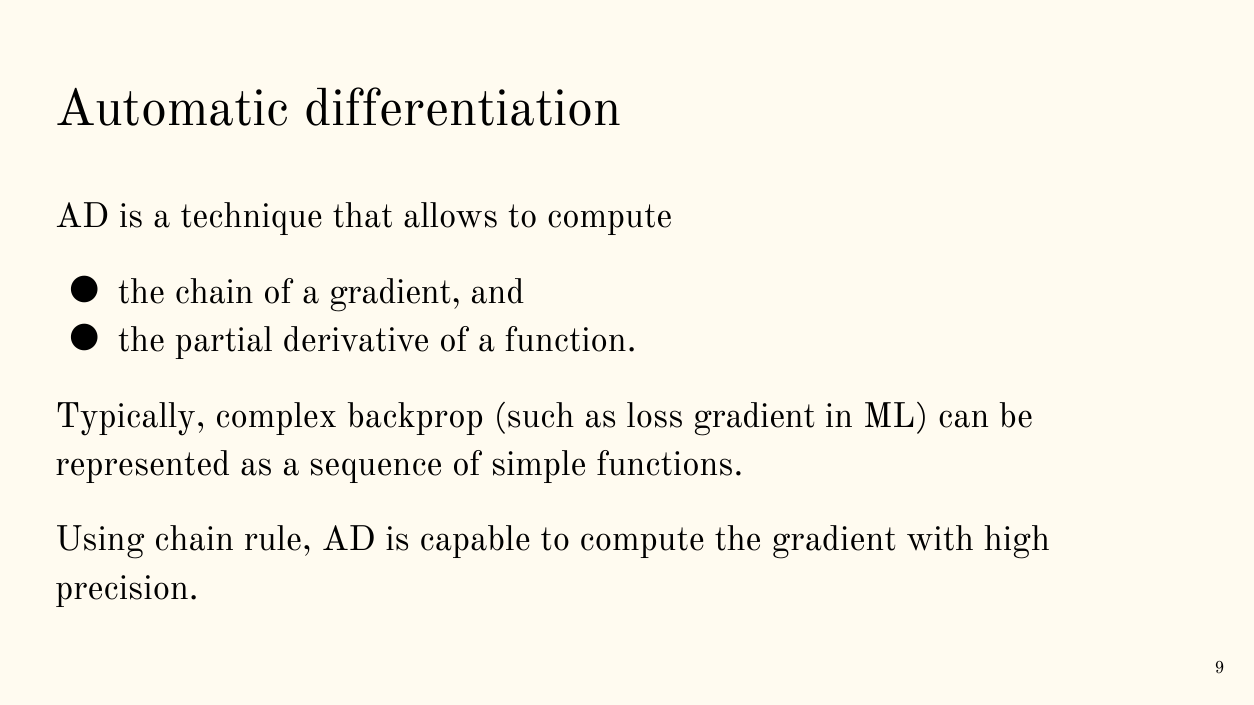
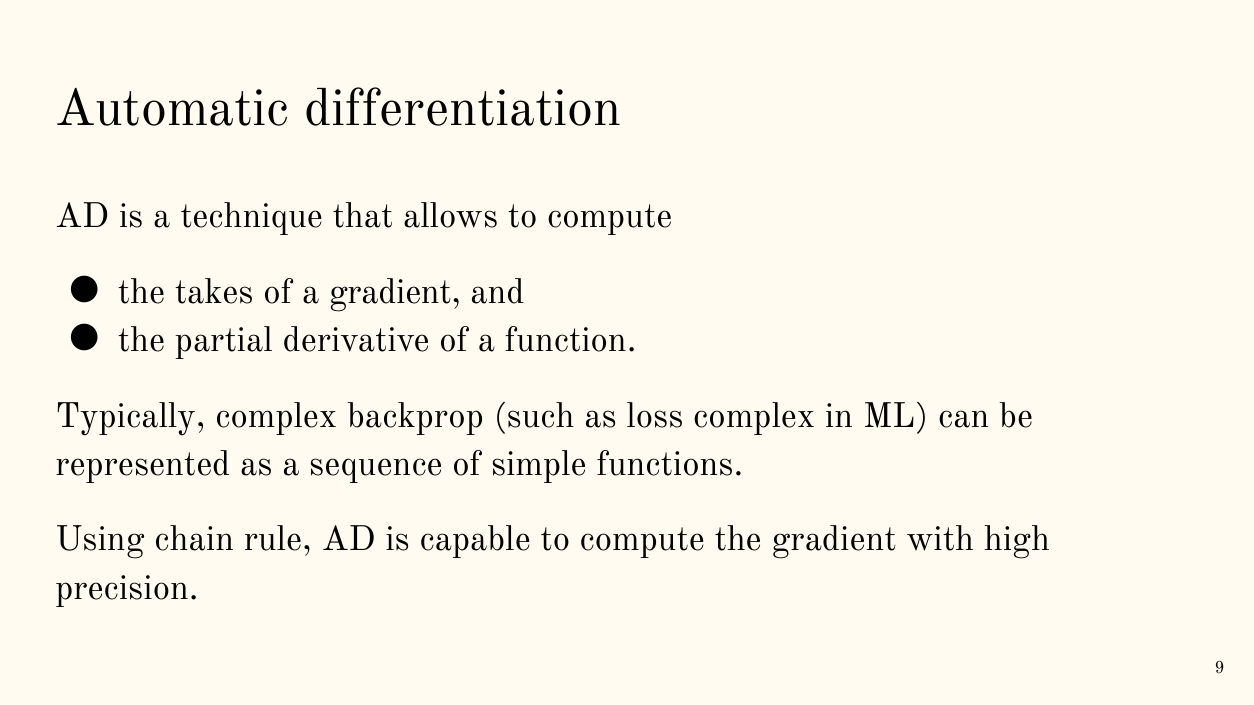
the chain: chain -> takes (214, 292)
loss gradient: gradient -> complex (754, 416)
